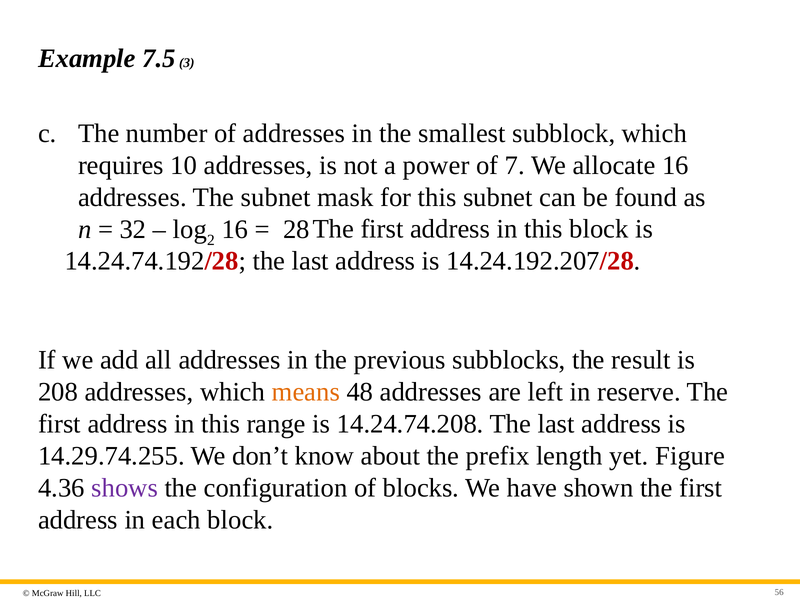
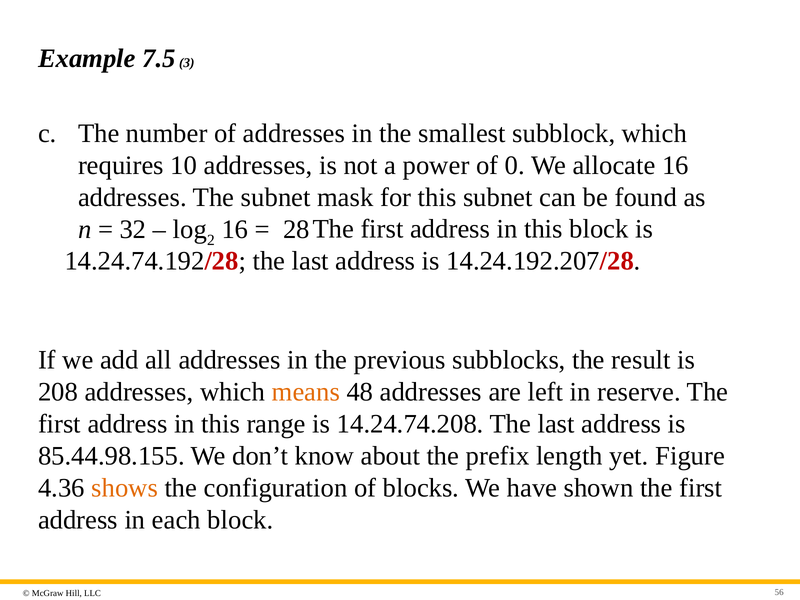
7: 7 -> 0 (515, 166)
14.29.74.255: 14.29.74.255 -> 85.44.98.155 (111, 456)
shows colour: purple -> orange (125, 488)
